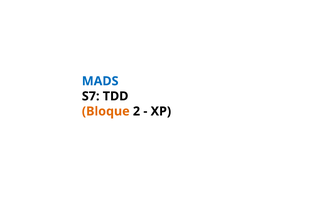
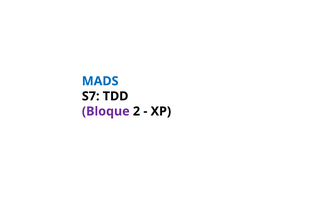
Bloque colour: orange -> purple (106, 111)
